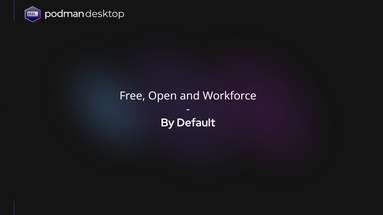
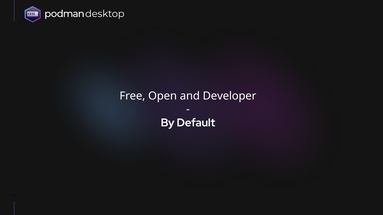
Workforce: Workforce -> Developer (230, 96)
